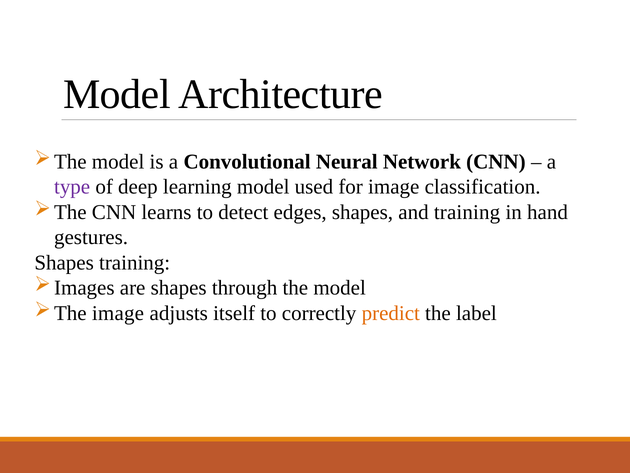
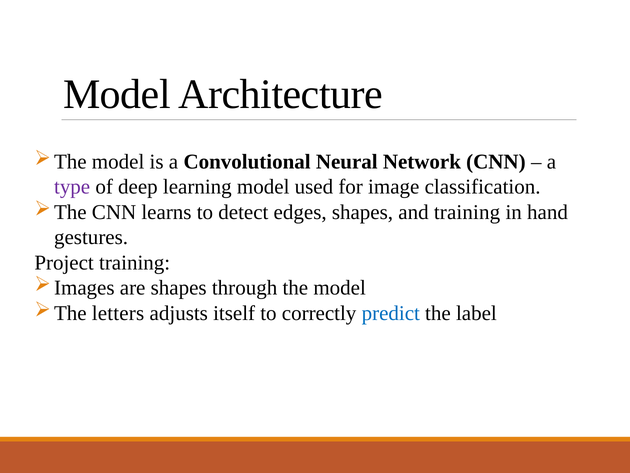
Shapes: Shapes -> Project (64, 262)
image: image -> letters (118, 313)
predict colour: orange -> blue (391, 313)
